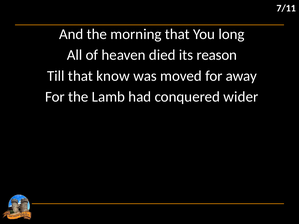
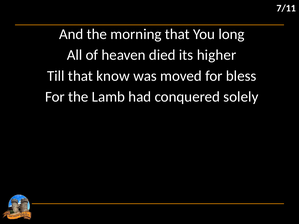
reason: reason -> higher (217, 55)
away: away -> bless (241, 76)
wider: wider -> solely (241, 97)
